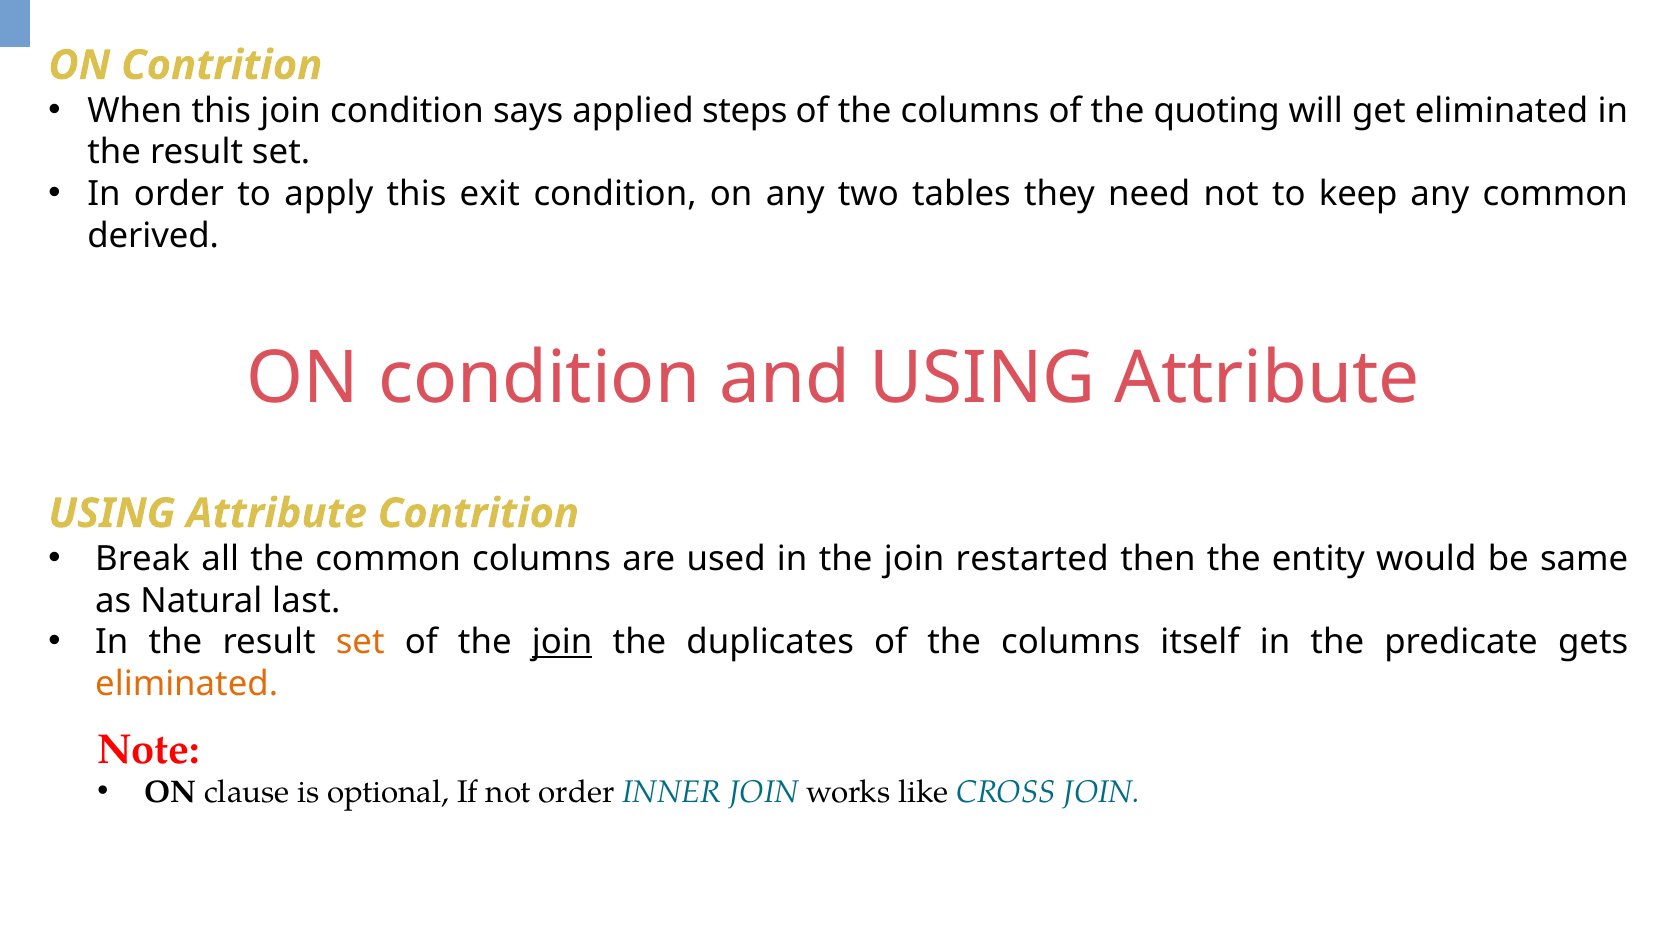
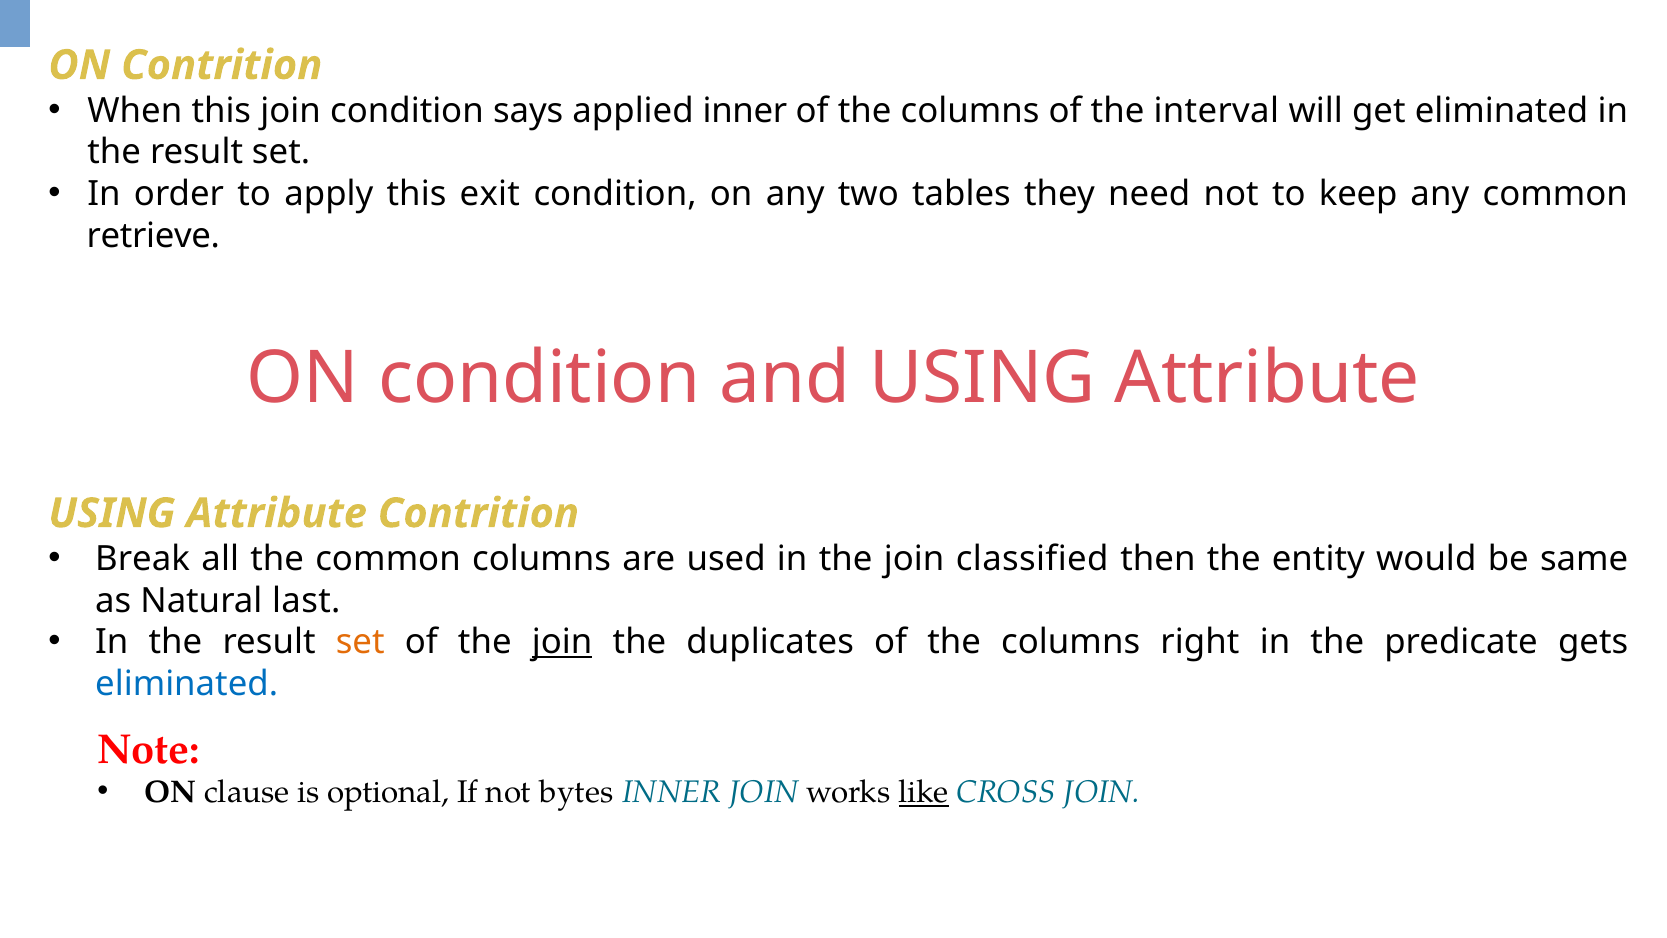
applied steps: steps -> inner (745, 111)
quoting: quoting -> interval (1216, 111)
derived: derived -> retrieve (153, 236)
restarted: restarted -> classified (1032, 559)
itself: itself -> right (1200, 642)
eliminated colour: orange -> blue (187, 684)
not order: order -> bytes (577, 792)
like underline: none -> present (924, 792)
